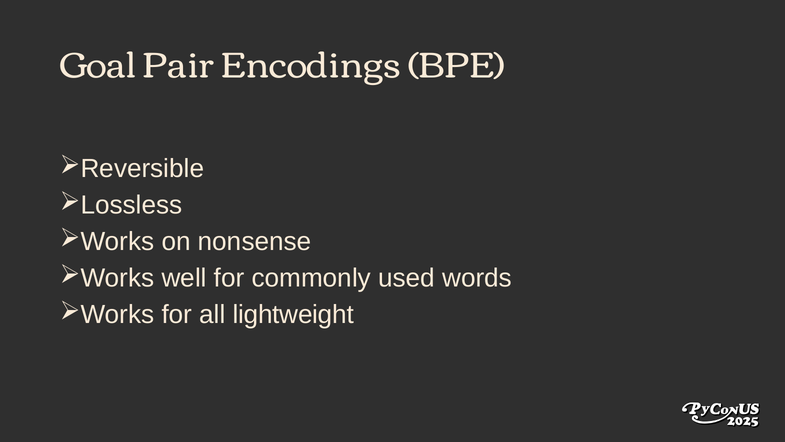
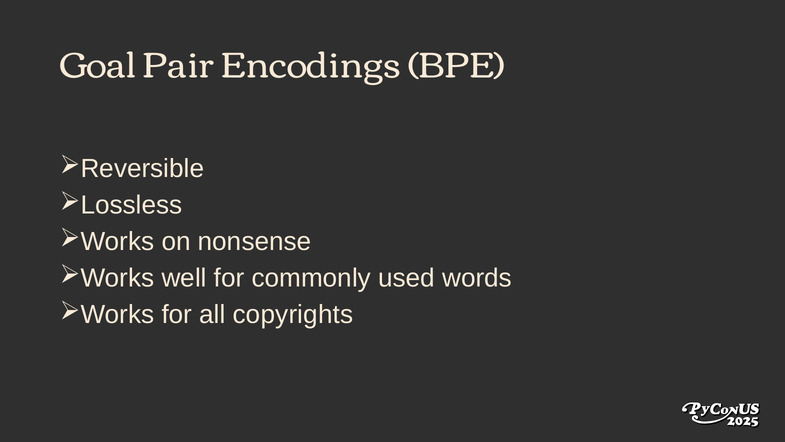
lightweight: lightweight -> copyrights (293, 315)
